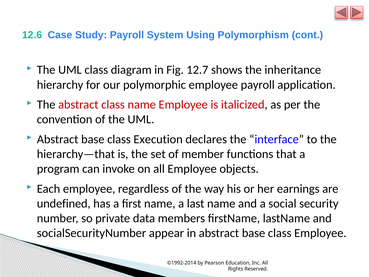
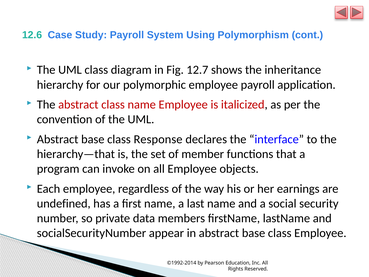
Execution: Execution -> Response (158, 139)
